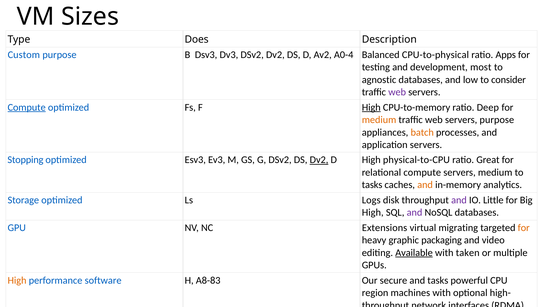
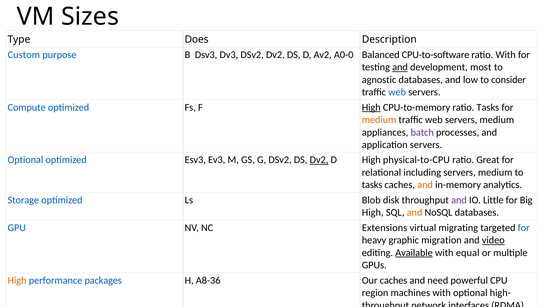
A0-4: A0-4 -> A0-0 (344, 55)
CPU-to-physical: CPU-to-physical -> CPU-to-software (436, 55)
ratio Apps: Apps -> With (506, 55)
and underline: none -> present (400, 67)
web colour: purple -> blue (397, 92)
Compute underline: present -> none (27, 107)
ratio Deep: Deep -> Tasks (488, 107)
web servers purpose: purpose -> medium (497, 120)
batch colour: orange -> purple (422, 132)
Stopping: Stopping -> Optional (25, 160)
relational compute: compute -> including (422, 172)
Logs: Logs -> Blob (371, 200)
and colour: purple -> orange (414, 212)
for colour: orange -> blue (524, 227)
packaging: packaging -> migration (442, 240)
video underline: none -> present (493, 240)
taken: taken -> equal (468, 252)
software: software -> packages (103, 280)
A8-83: A8-83 -> A8-36 (208, 280)
Our secure: secure -> caches (394, 280)
and tasks: tasks -> need (438, 280)
